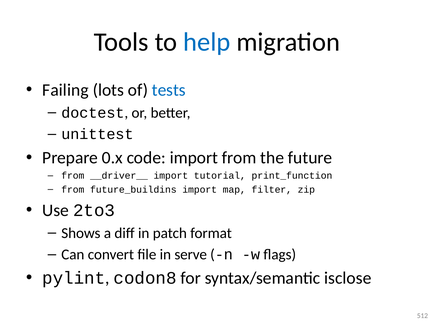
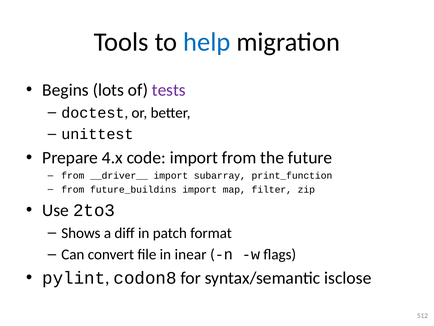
Failing: Failing -> Begins (66, 90)
tests colour: blue -> purple (169, 90)
0.x: 0.x -> 4.x (112, 158)
tutorial: tutorial -> subarray (220, 175)
serve: serve -> inear (191, 254)
